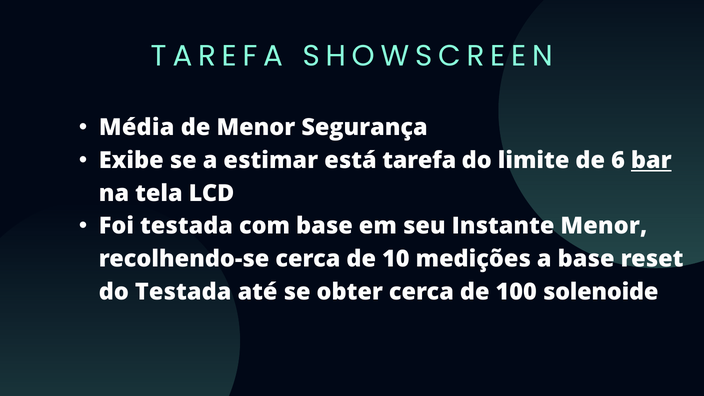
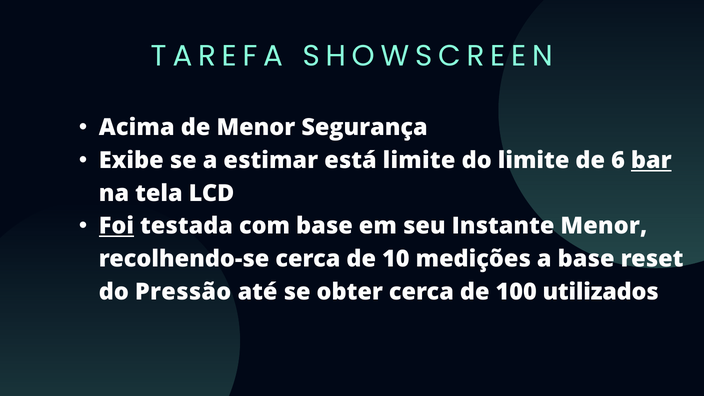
Média: Média -> Acima (137, 128)
está tarefa: tarefa -> limite (419, 161)
Foi underline: none -> present (116, 226)
do Testada: Testada -> Pressão (183, 292)
solenoide: solenoide -> utilizados (601, 292)
